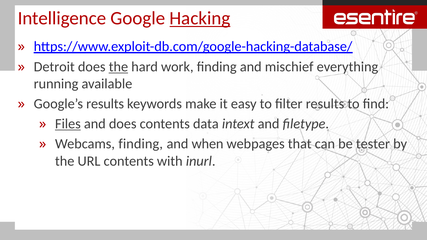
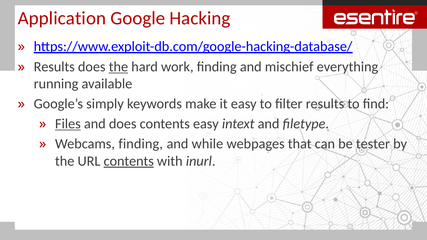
Intelligence: Intelligence -> Application (62, 18)
Hacking underline: present -> none (200, 18)
Detroit: Detroit -> Results (54, 67)
Google’s results: results -> simply (105, 104)
contents data: data -> easy (206, 124)
when: when -> while (207, 144)
contents underline: none -> present (129, 161)
